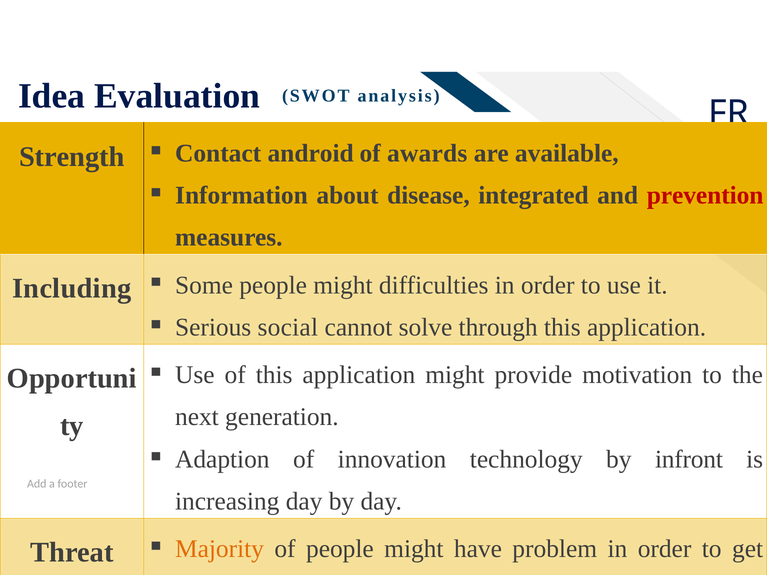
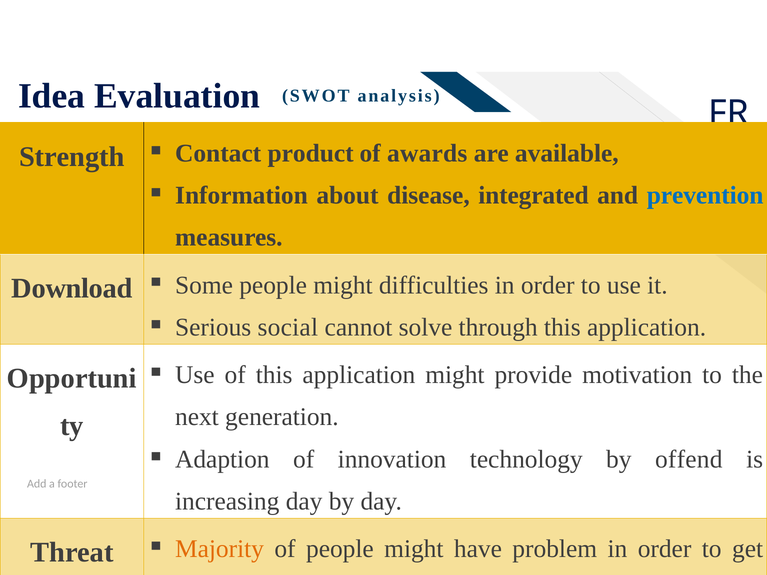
android: android -> product (311, 153)
prevention colour: red -> blue (705, 195)
Including: Including -> Download (72, 289)
infront: infront -> offend (689, 459)
